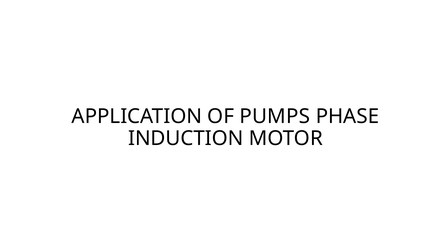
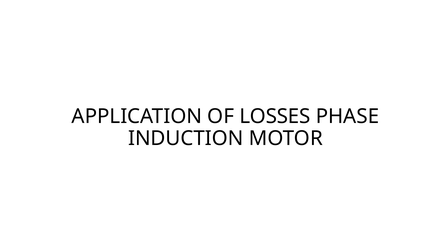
PUMPS: PUMPS -> LOSSES (275, 116)
